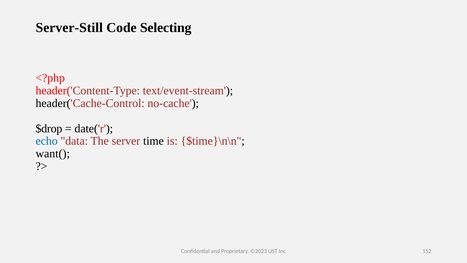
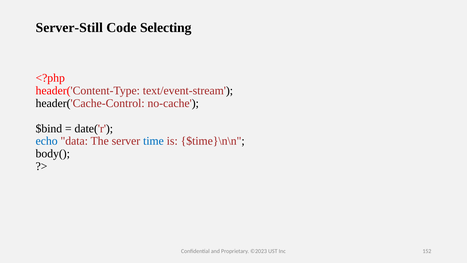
$drop: $drop -> $bind (49, 128)
time colour: black -> blue (153, 141)
want(: want( -> body( (53, 154)
